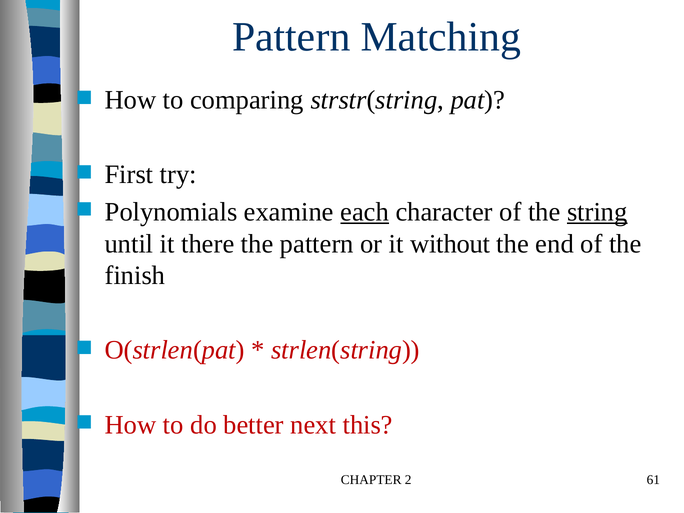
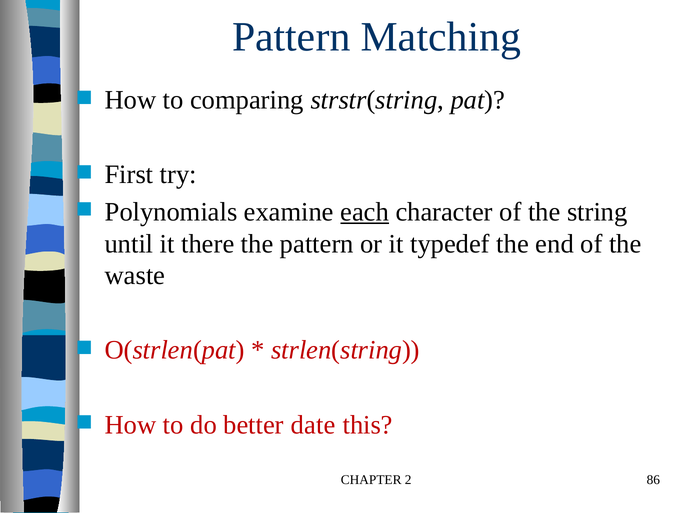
string underline: present -> none (597, 212)
without: without -> typedef (450, 244)
finish: finish -> waste (135, 276)
next: next -> date (313, 425)
61: 61 -> 86 (653, 480)
